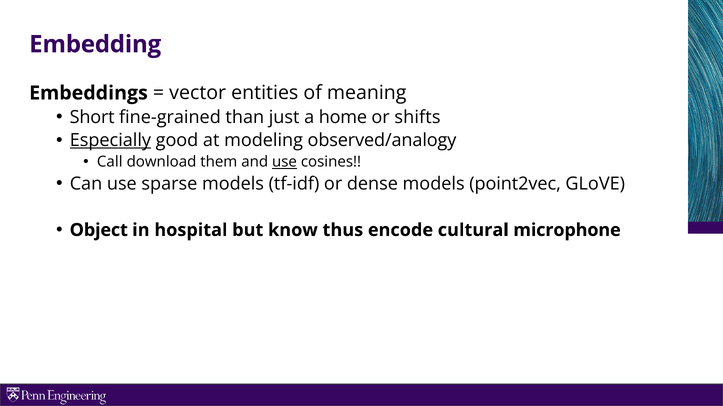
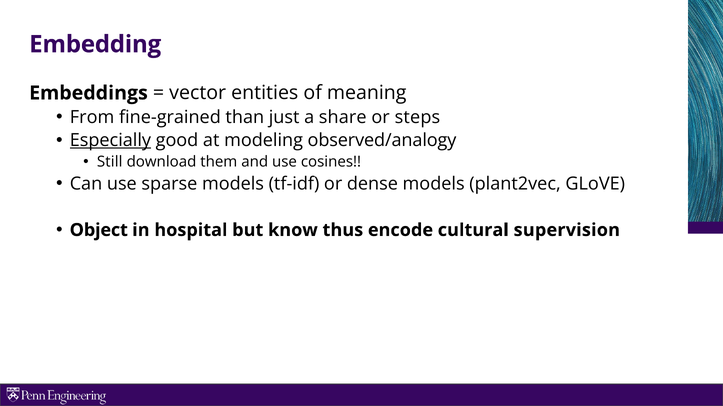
Short: Short -> From (92, 117)
home: home -> share (343, 117)
shifts: shifts -> steps (417, 117)
Call: Call -> Still (110, 162)
use underline: present -> none (285, 162)
point2vec: point2vec -> plant2vec (515, 184)
microphone: microphone -> supervision (567, 230)
